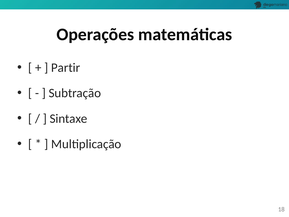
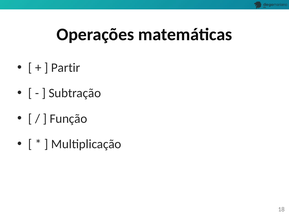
Sintaxe: Sintaxe -> Função (68, 118)
